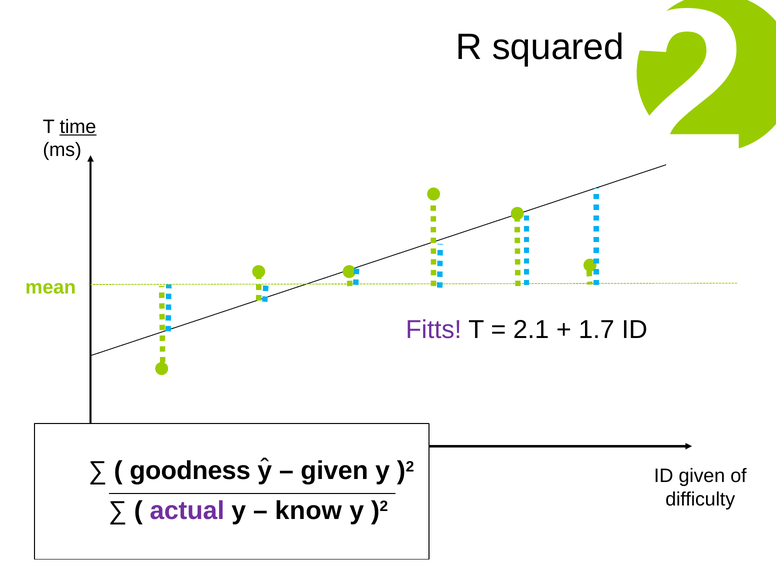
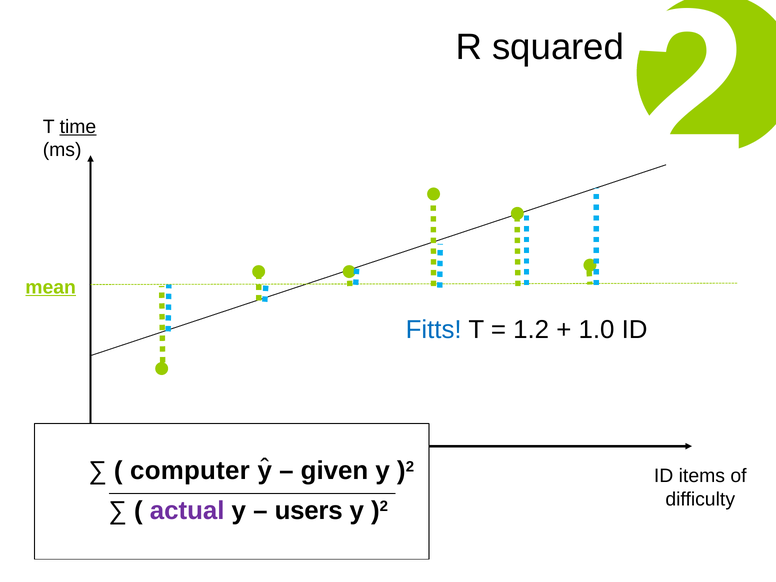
mean underline: none -> present (51, 287)
Fitts colour: purple -> blue (434, 329)
2.1: 2.1 -> 1.2 (531, 329)
1.7: 1.7 -> 1.0 (596, 329)
goodness: goodness -> computer (190, 471)
ID given: given -> items (702, 476)
know: know -> users (309, 511)
